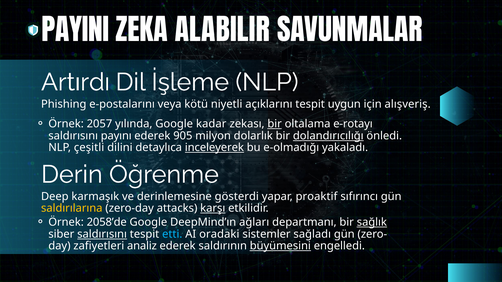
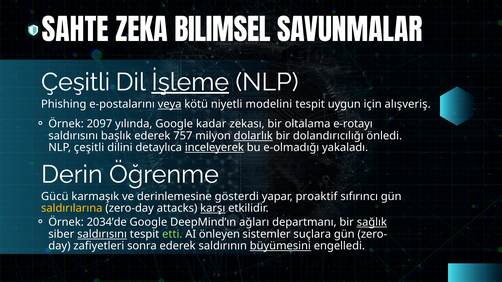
PAYINI: PAYINI -> SAHTE (75, 31)
ALABILIR: ALABILIR -> BILIMSEL (223, 31)
Artırdı: Artırdı -> Çeşitli (76, 82)
İşleme underline: none -> present (190, 82)
veya underline: none -> present (170, 104)
açıklarını: açıklarını -> modelini (269, 104)
2057: 2057 -> 2097 (99, 124)
bir underline: present -> none (275, 124)
payını: payını -> başlık (116, 136)
905: 905 -> 757 (183, 136)
dolarlık underline: none -> present (253, 136)
dolandırıcılığı underline: present -> none (328, 136)
Deep: Deep -> Gücü (55, 197)
2058’de: 2058’de -> 2034’de (107, 223)
etti colour: light blue -> light green (172, 234)
oradaki: oradaki -> önleyen (219, 234)
sağladı: sağladı -> suçlara (312, 234)
analiz: analiz -> sonra (142, 246)
